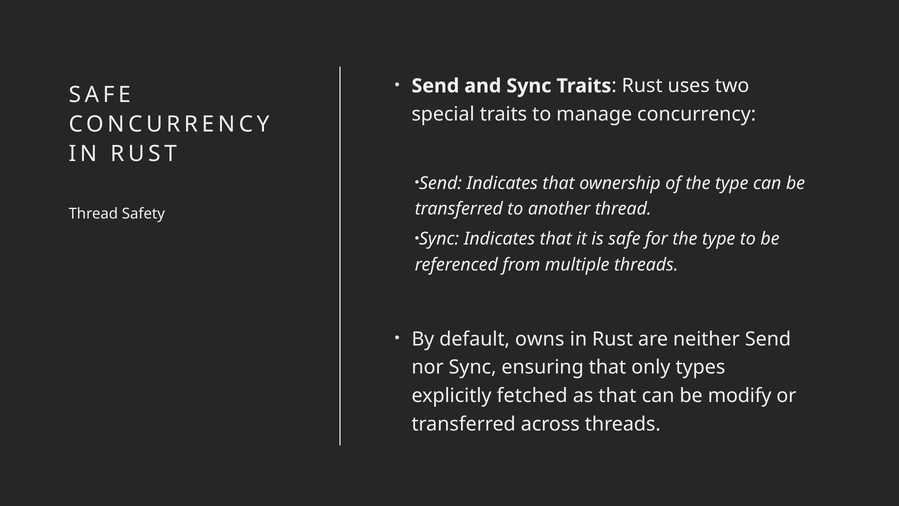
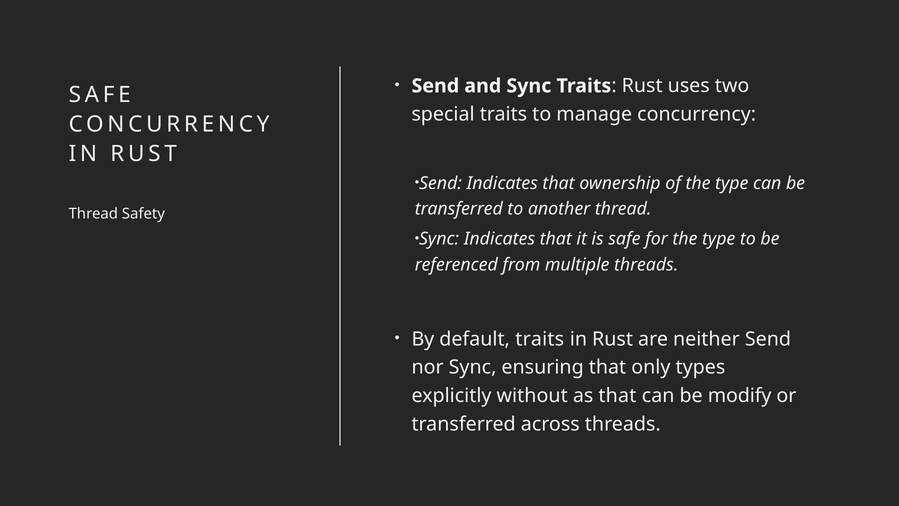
default owns: owns -> traits (540, 339)
fetched: fetched -> without (532, 395)
